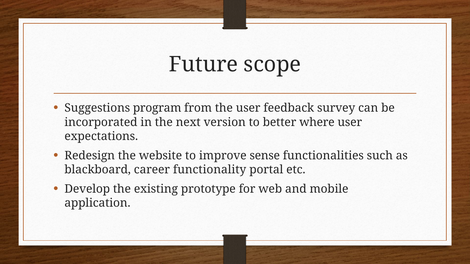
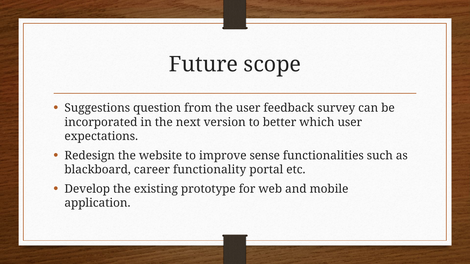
program: program -> question (157, 108)
where: where -> which (317, 122)
